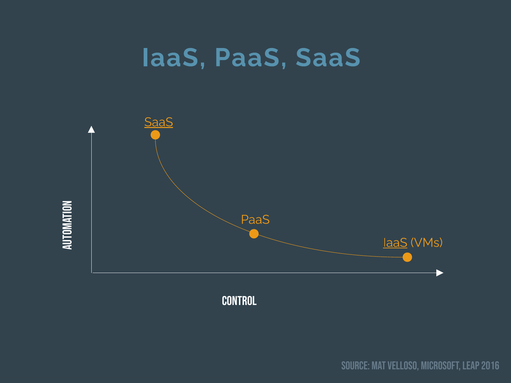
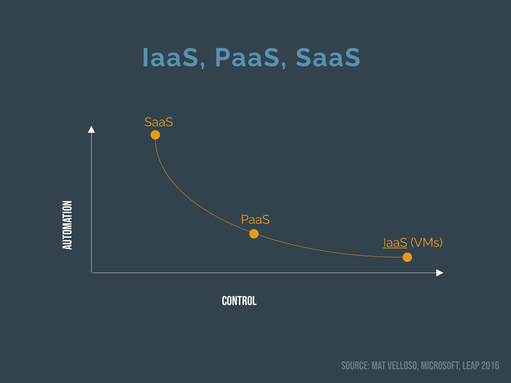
SaaS underline: present -> none (159, 122)
